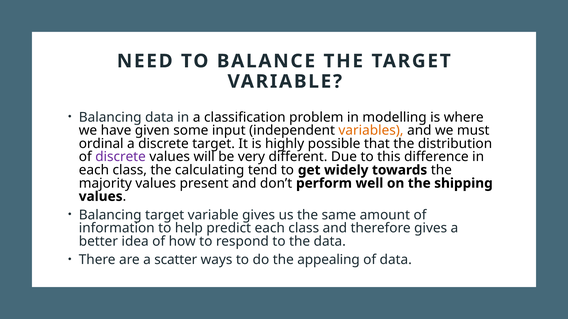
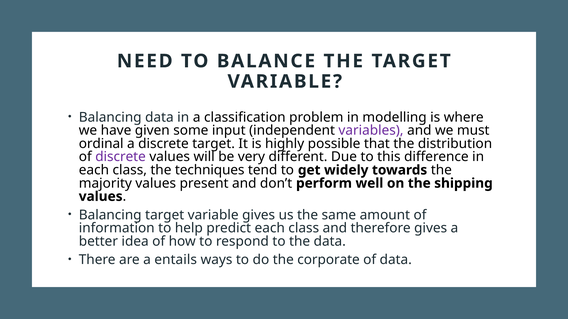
variables colour: orange -> purple (371, 131)
calculating: calculating -> techniques (210, 170)
scatter: scatter -> entails (176, 260)
appealing: appealing -> corporate (329, 260)
